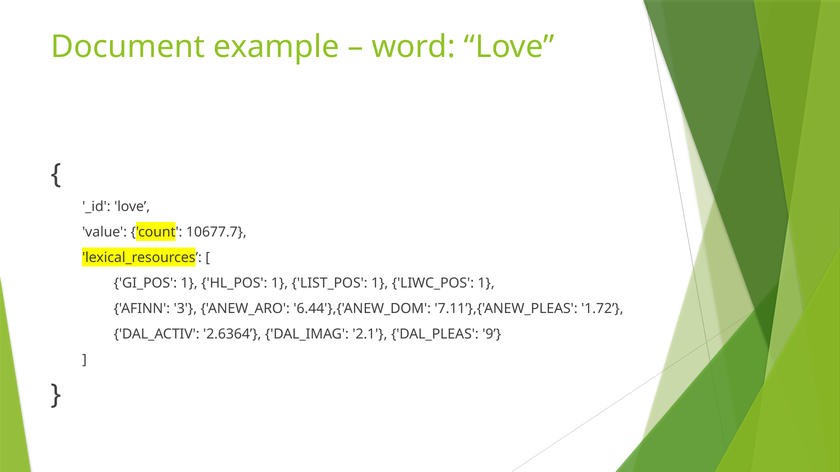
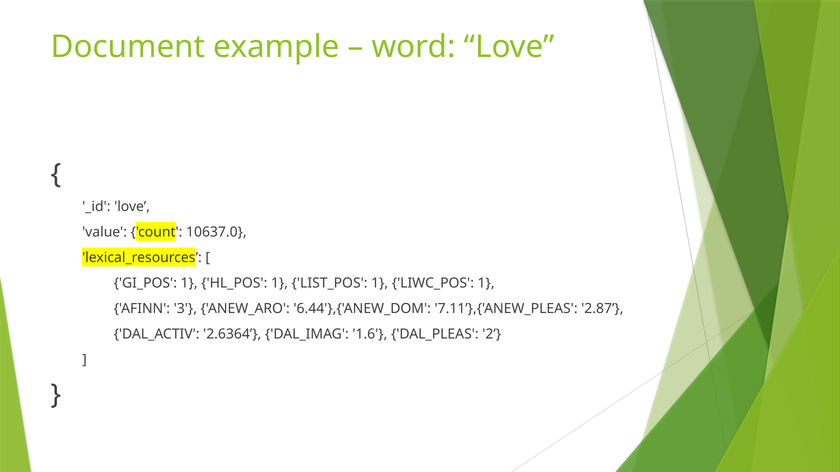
10677.7: 10677.7 -> 10637.0 (216, 232)
1.72: 1.72 -> 2.87 (602, 309)
2.1: 2.1 -> 1.6 (370, 335)
9: 9 -> 2 (492, 335)
